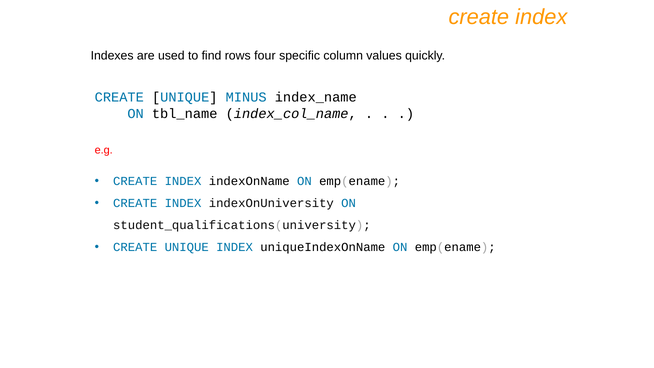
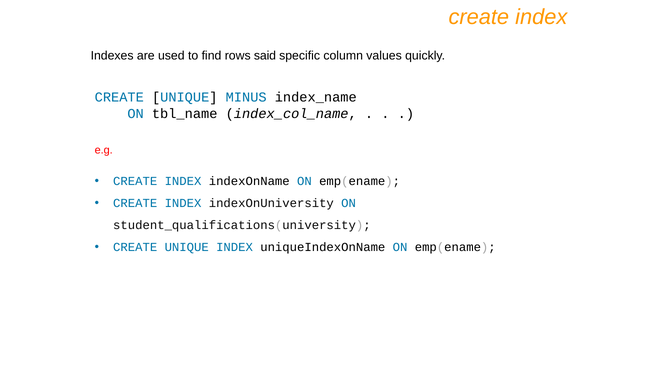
four: four -> said (265, 56)
